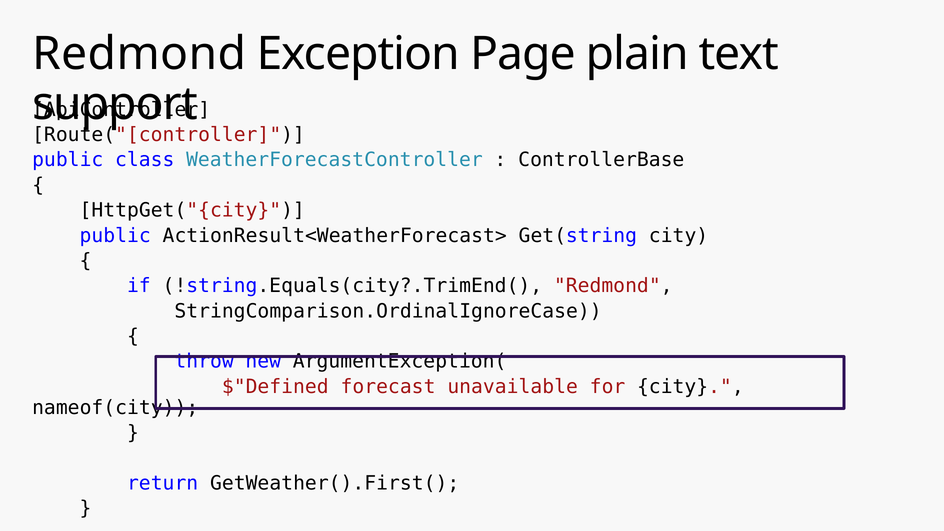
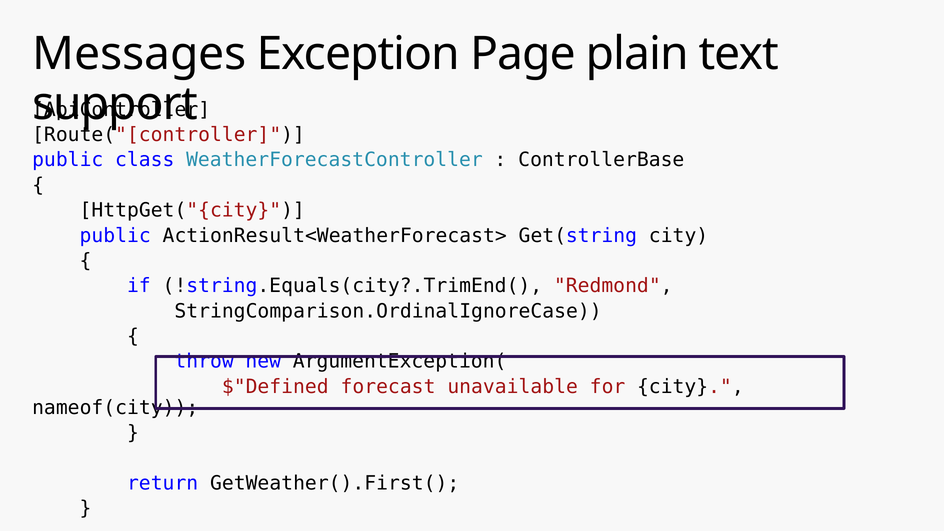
Redmond: Redmond -> Messages (139, 54)
